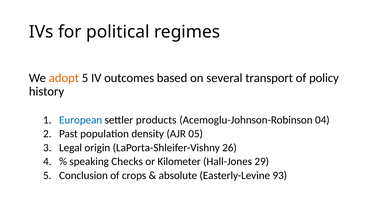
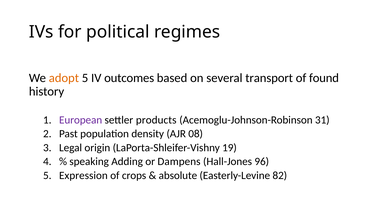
policy: policy -> found (324, 78)
European colour: blue -> purple (81, 120)
04: 04 -> 31 (322, 120)
05: 05 -> 08 (196, 134)
26: 26 -> 19 (230, 148)
Checks: Checks -> Adding (127, 162)
Kilometer: Kilometer -> Dampens (179, 162)
29: 29 -> 96 (262, 162)
Conclusion: Conclusion -> Expression (83, 176)
93: 93 -> 82 (280, 176)
